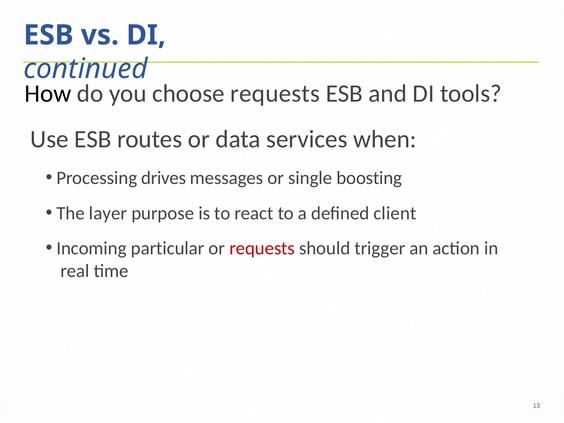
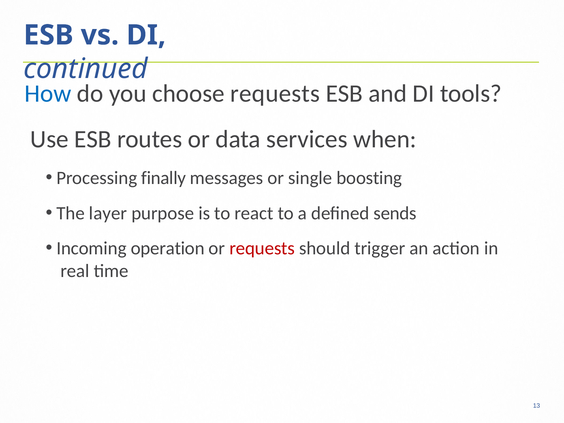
How colour: black -> blue (48, 94)
drives: drives -> finally (164, 178)
client: client -> sends (395, 213)
particular: particular -> operation (168, 248)
